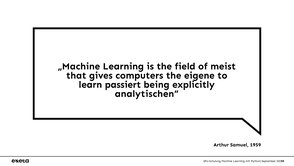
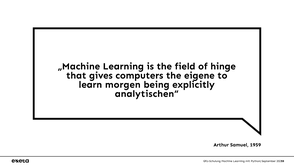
meist: meist -> hinge (223, 66)
passiert: passiert -> morgen (123, 84)
